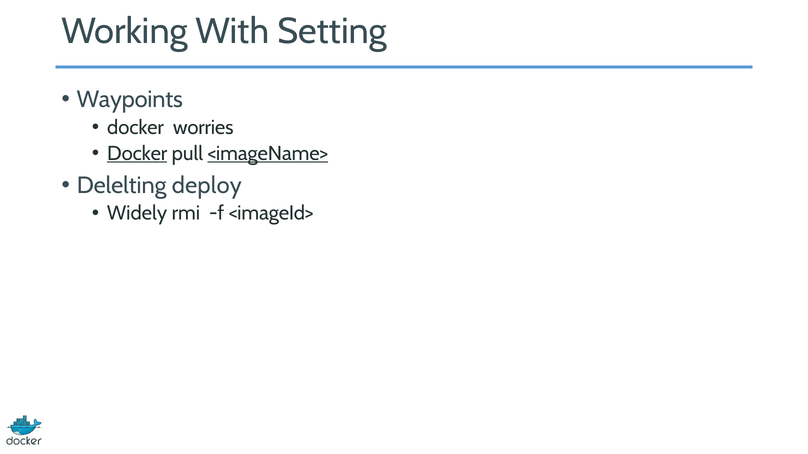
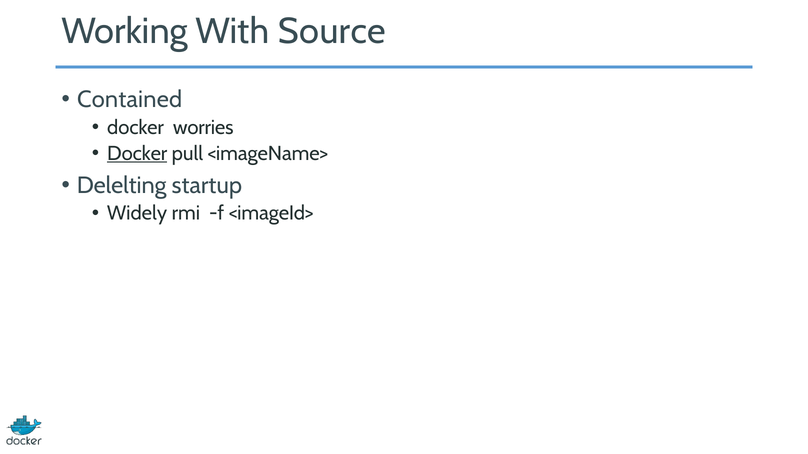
Setting: Setting -> Source (332, 32)
Waypoints: Waypoints -> Contained (130, 100)
<imageName> underline: present -> none (268, 154)
deploy: deploy -> startup (207, 186)
